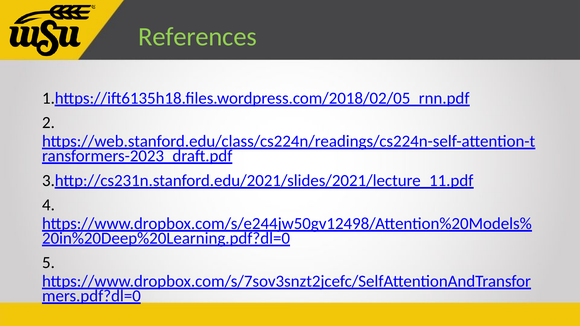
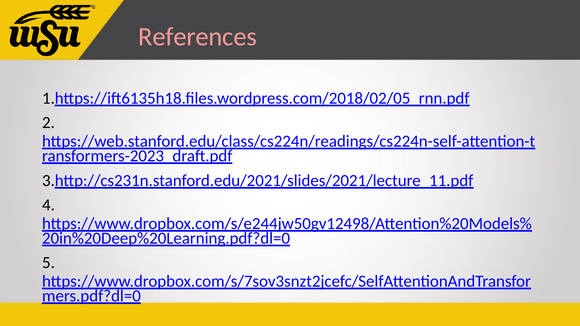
References colour: light green -> pink (197, 37)
